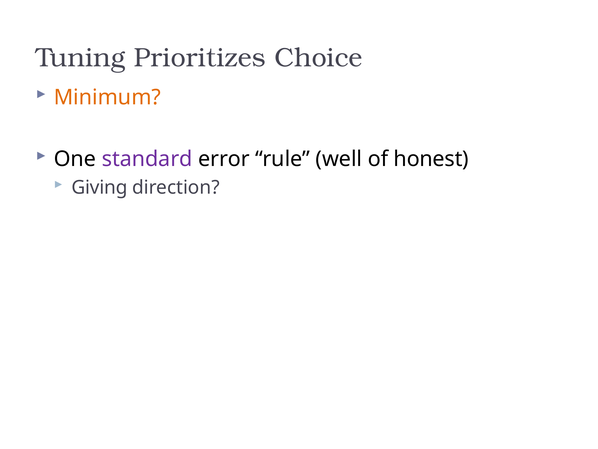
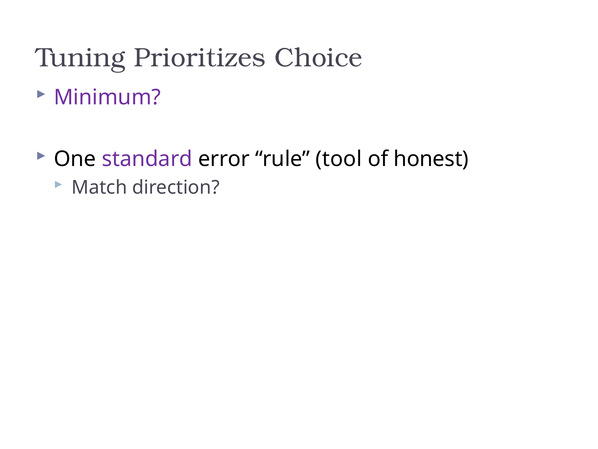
Minimum colour: orange -> purple (107, 97)
well: well -> tool (339, 159)
Giving: Giving -> Match (99, 187)
